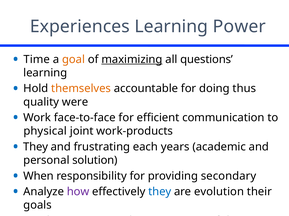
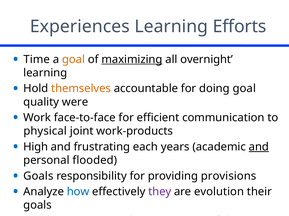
Power: Power -> Efforts (239, 27)
questions: questions -> overnight (207, 60)
doing thus: thus -> goal (244, 89)
They: They -> High (36, 147)
and underline: none -> present (259, 147)
solution: solution -> flooded (95, 161)
When: When -> Goals (38, 177)
secondary: secondary -> provisions (229, 177)
how colour: purple -> blue (78, 192)
they colour: blue -> purple (160, 192)
